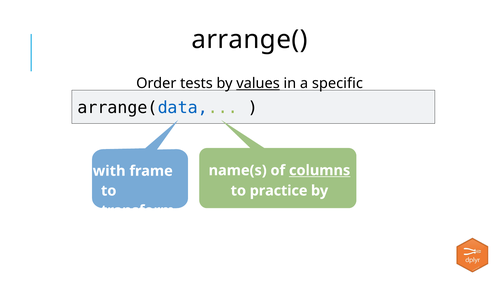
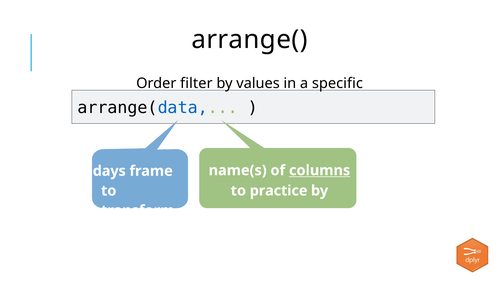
tests: tests -> filter (196, 83)
values underline: present -> none (258, 83)
with: with -> days (109, 171)
